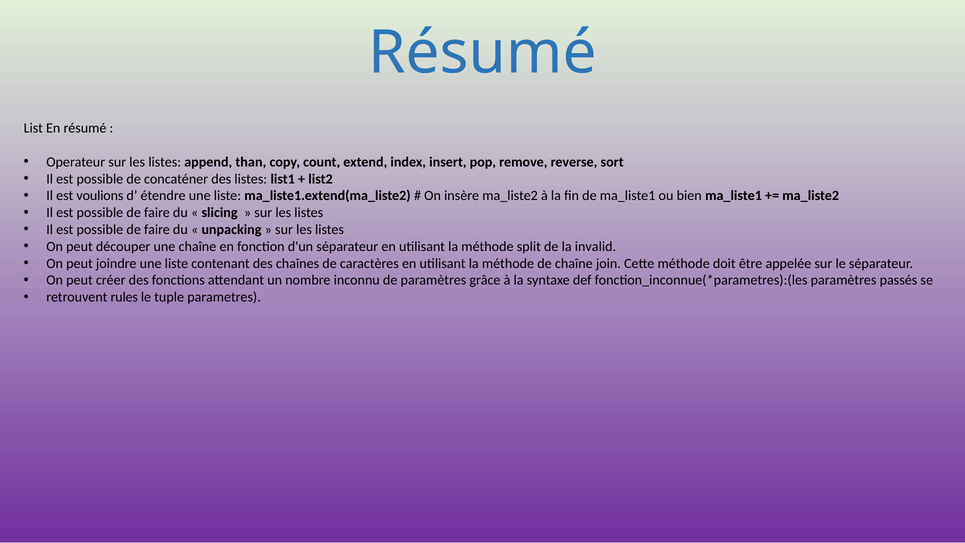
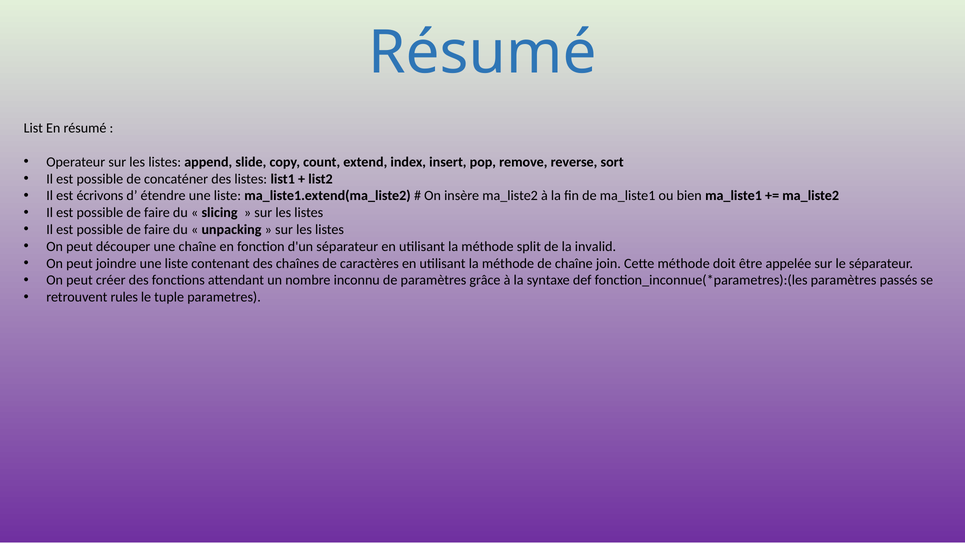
than: than -> slide (251, 162)
voulions: voulions -> écrivons (100, 196)
